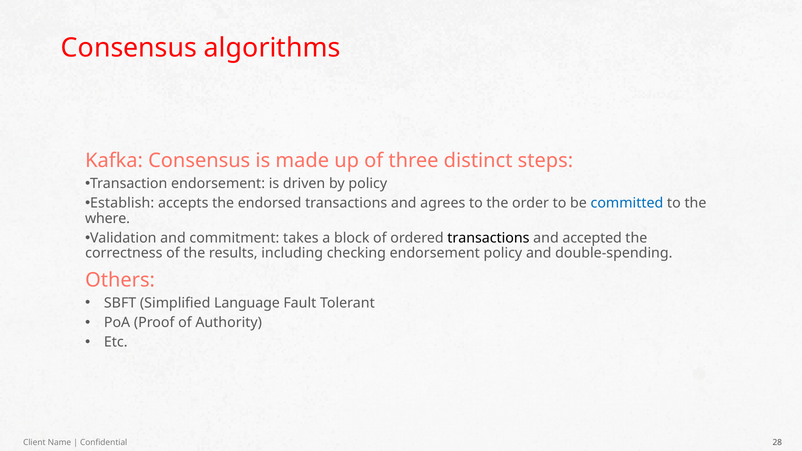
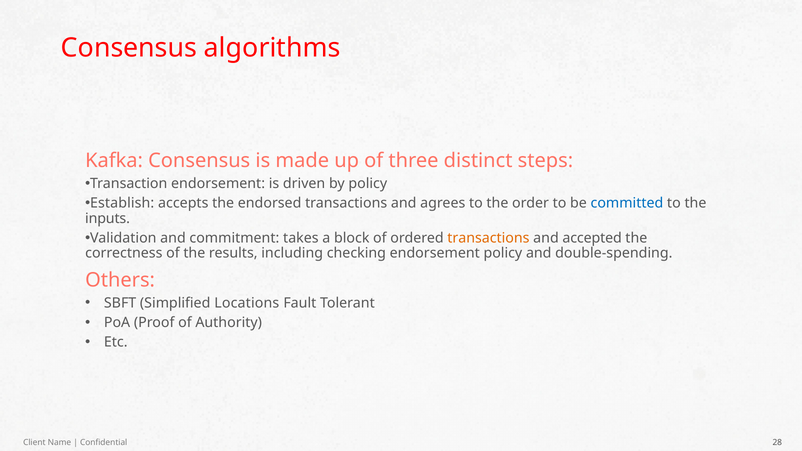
where: where -> inputs (108, 218)
transactions colour: black -> orange (488, 238)
Language: Language -> Locations (247, 303)
